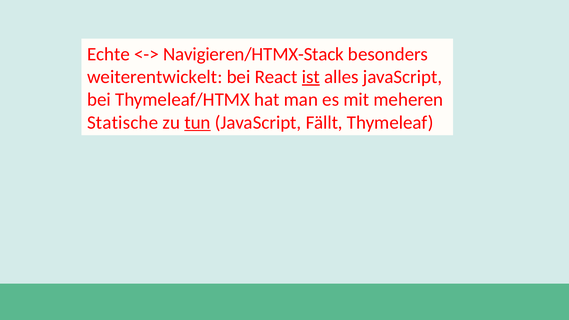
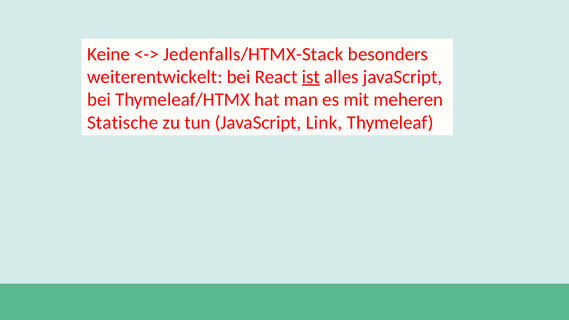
Echte: Echte -> Keine (108, 54)
Navigieren/HTMX-Stack: Navigieren/HTMX-Stack -> Jedenfalls/HTMX-Stack (253, 54)
tun underline: present -> none (197, 122)
Fällt: Fällt -> Link (324, 122)
